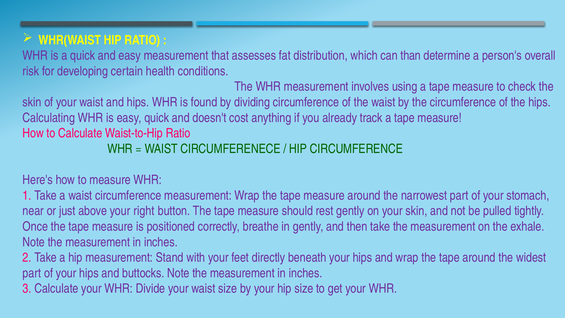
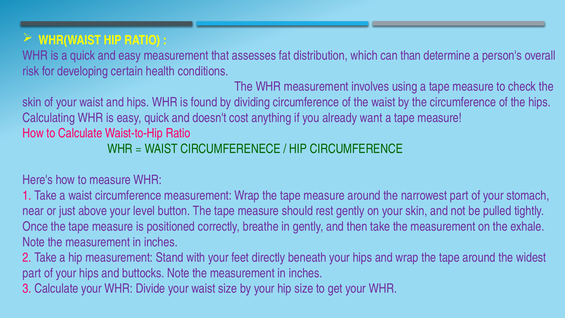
track: track -> want (371, 118)
right: right -> level (144, 211)
